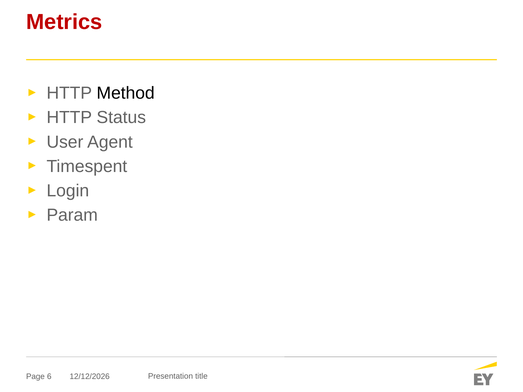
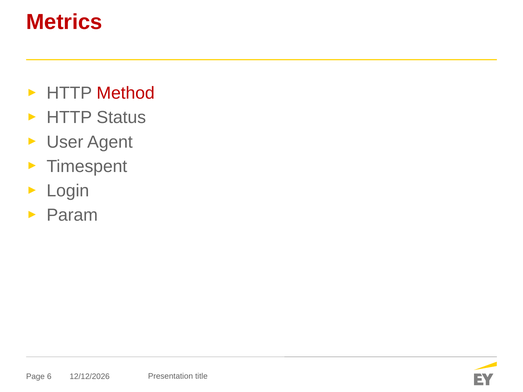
Method colour: black -> red (126, 93)
